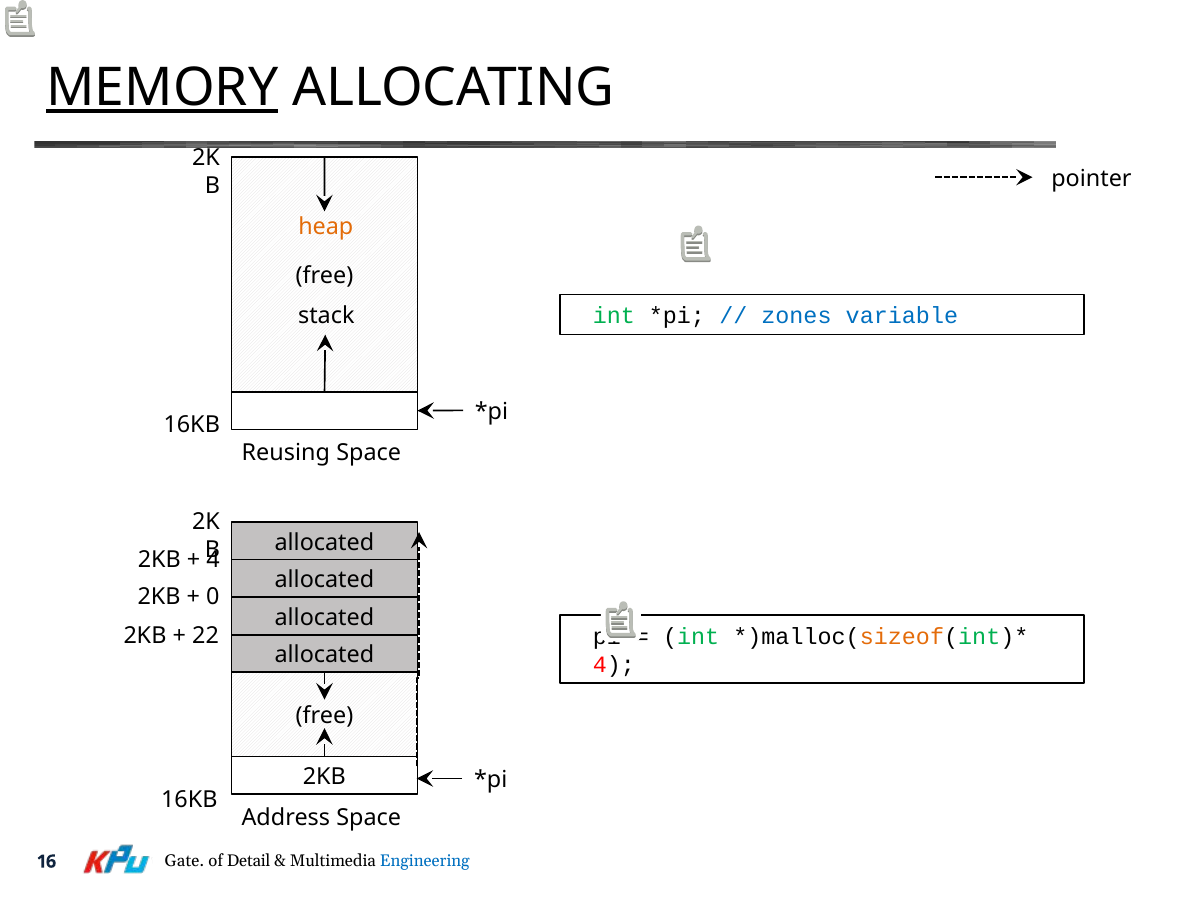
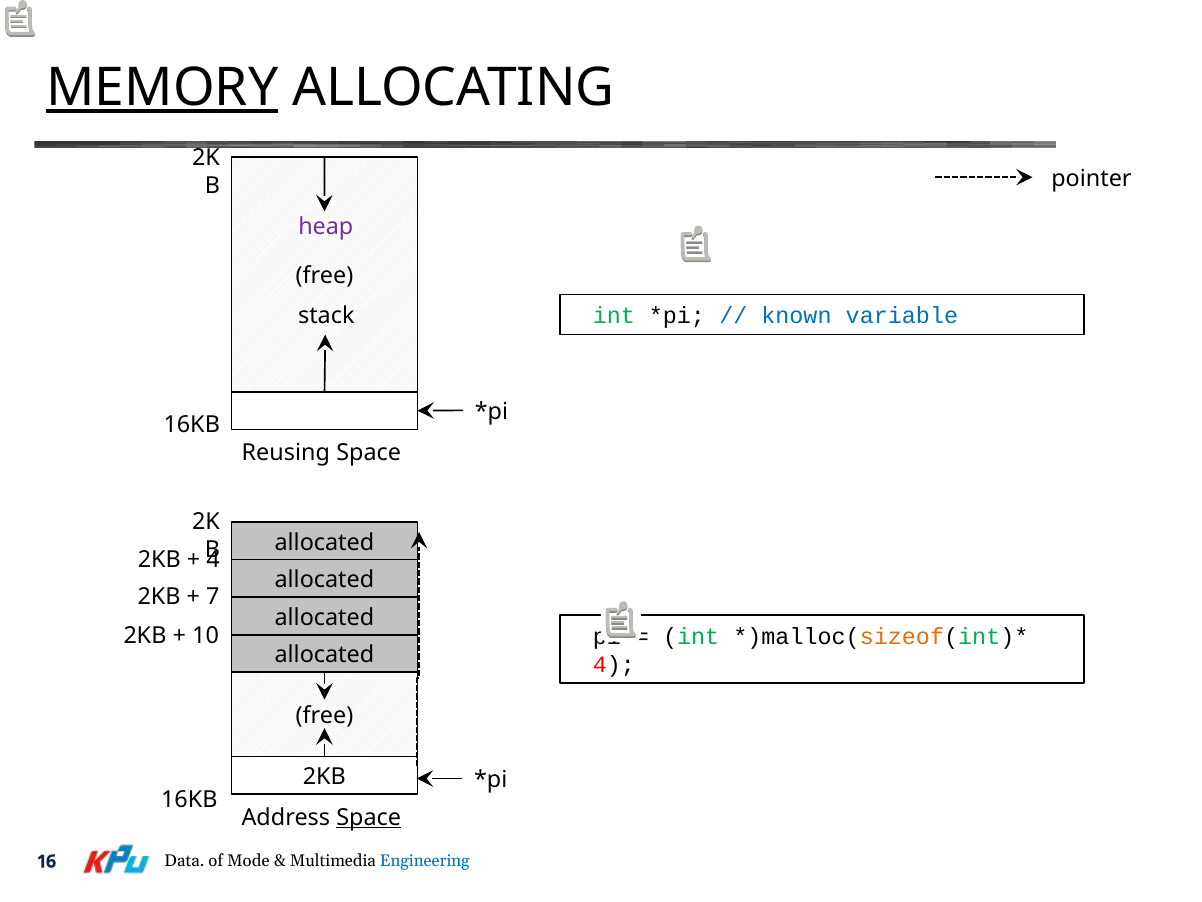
heap colour: orange -> purple (326, 227)
zones: zones -> known (796, 316)
0: 0 -> 7 (213, 597)
22: 22 -> 10 (206, 636)
Space underline: none -> present (369, 817)
Gate: Gate -> Data (184, 860)
Detail: Detail -> Mode (248, 860)
